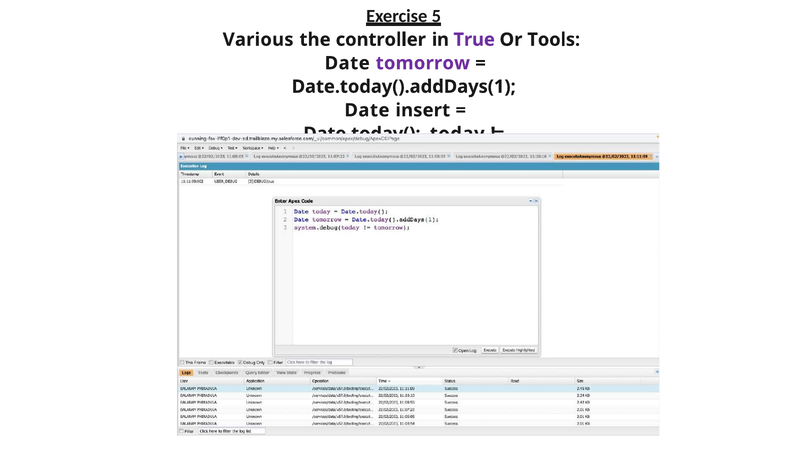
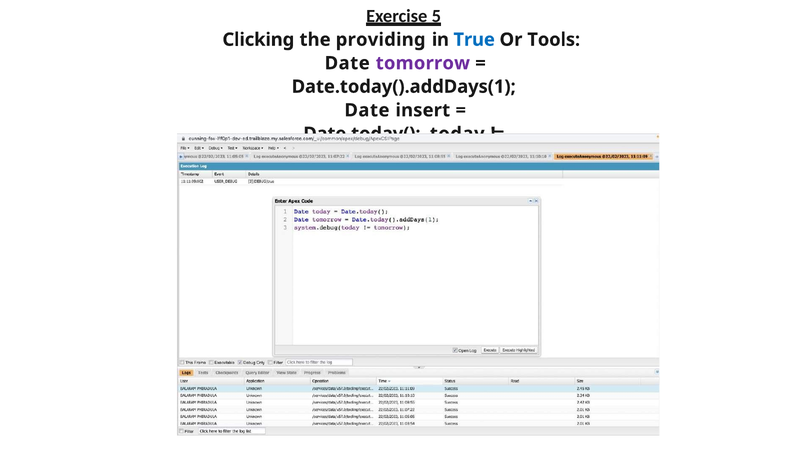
Various: Various -> Clicking (258, 40)
controller: controller -> providing (381, 40)
True colour: purple -> blue (474, 40)
